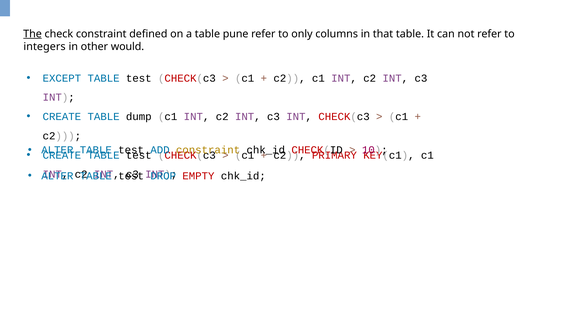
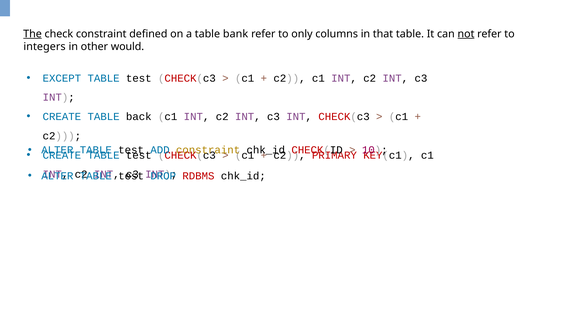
pune: pune -> bank (236, 34)
not underline: none -> present (466, 34)
dump: dump -> back (139, 117)
EMPTY: EMPTY -> RDBMS (198, 176)
